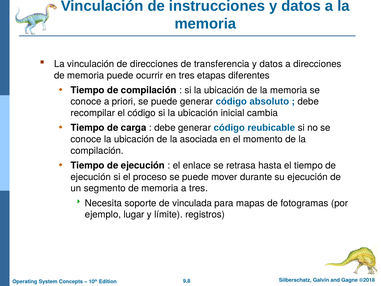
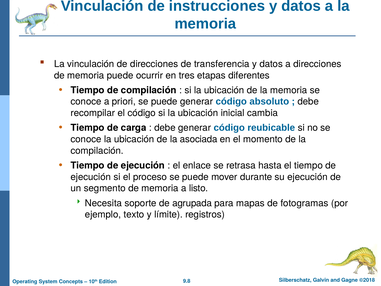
a tres: tres -> listo (199, 188)
vinculada: vinculada -> agrupada (192, 203)
lugar: lugar -> texto (134, 214)
